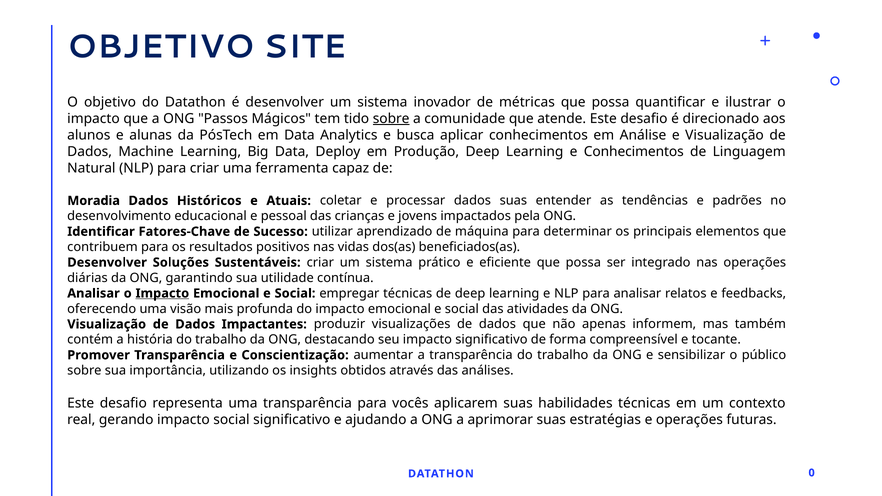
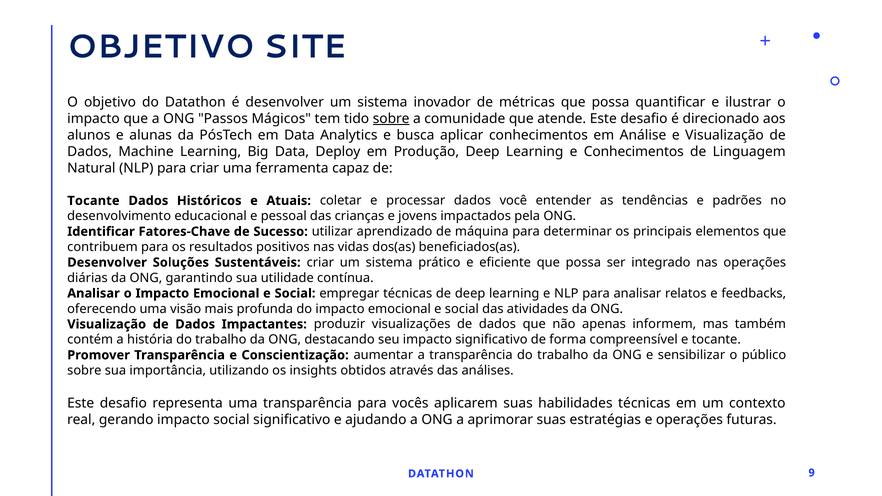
Moradia: Moradia -> Tocante (93, 201)
dados suas: suas -> você (513, 201)
Impacto underline: present -> none (162, 293)
0: 0 -> 9 (812, 473)
